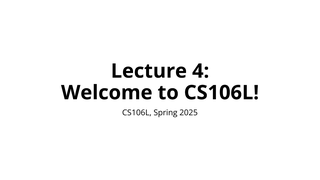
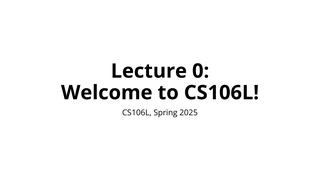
4: 4 -> 0 (201, 71)
